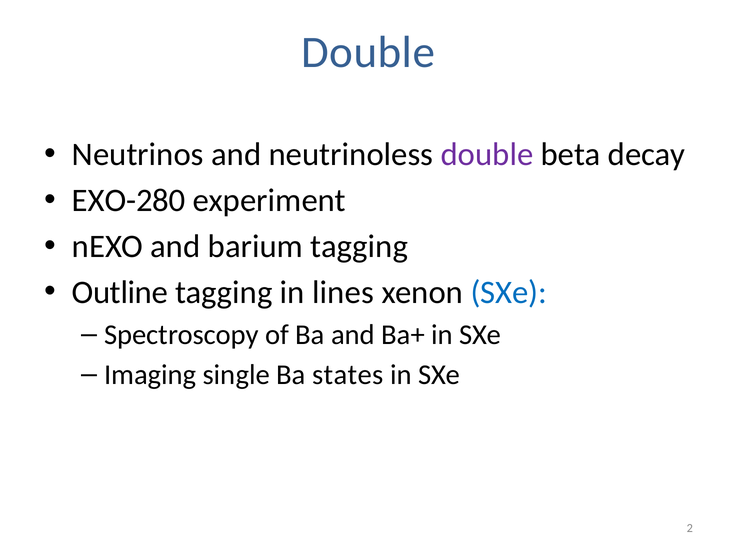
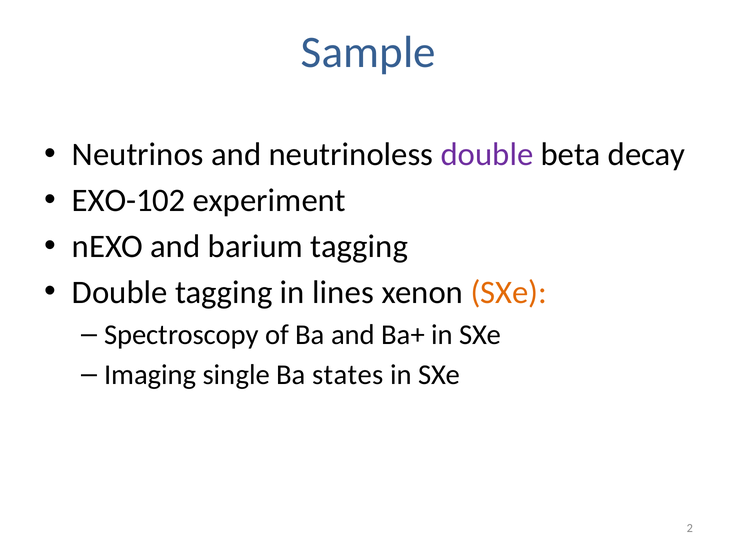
Double: Double -> Sample (368, 52)
EXO-280: EXO-280 -> EXO-102 (129, 200)
Outline: Outline -> Double (120, 292)
SXe colour: blue -> orange (509, 292)
